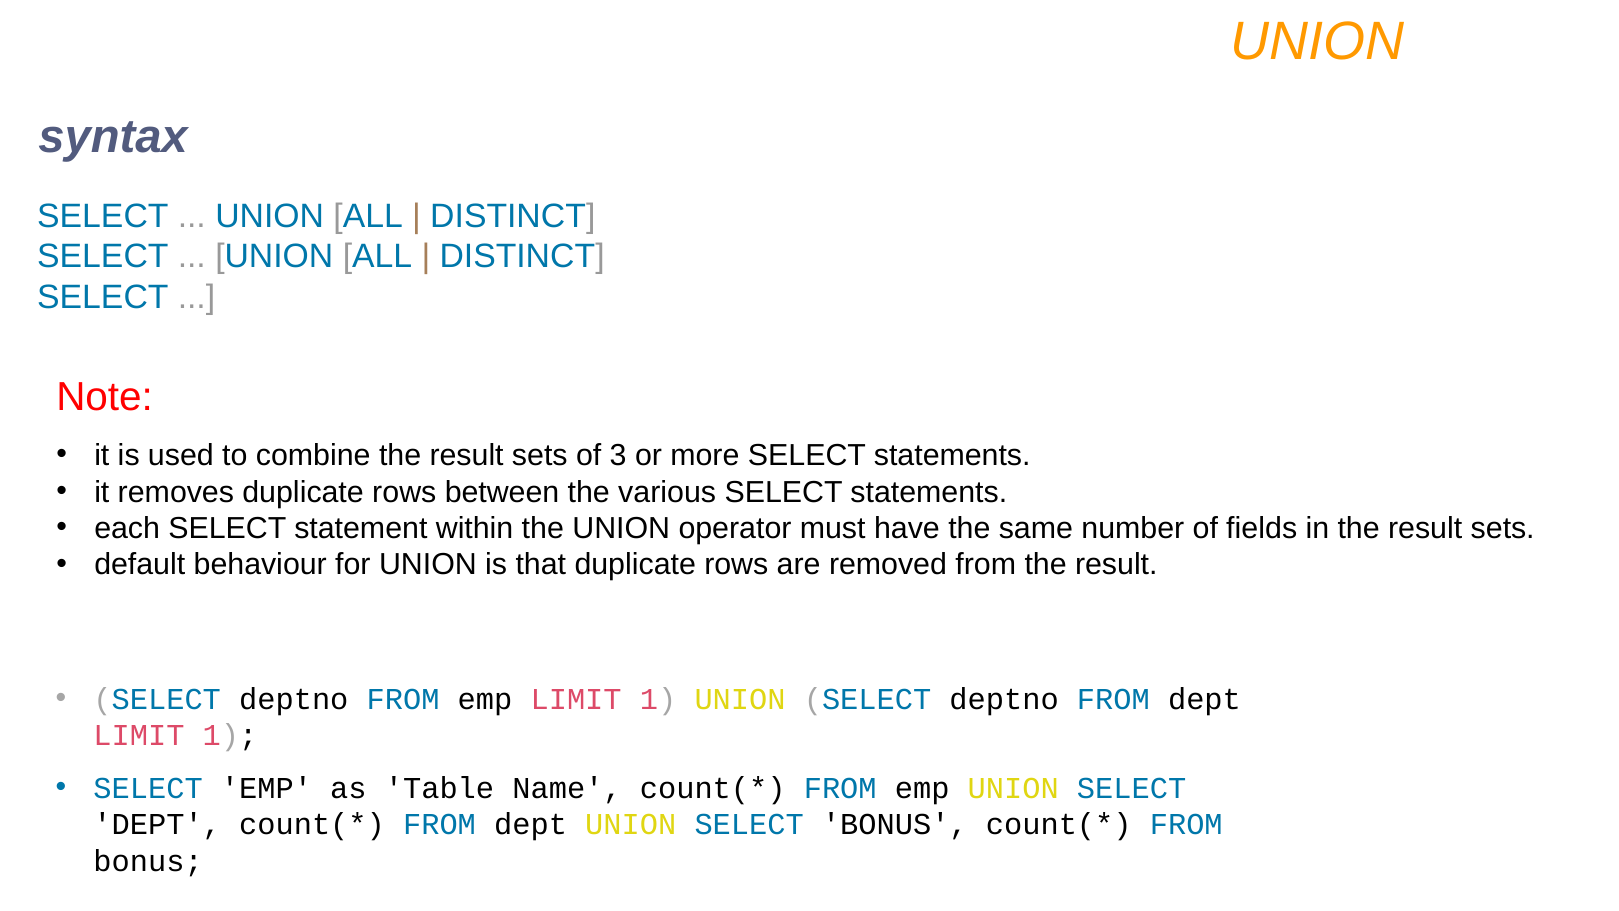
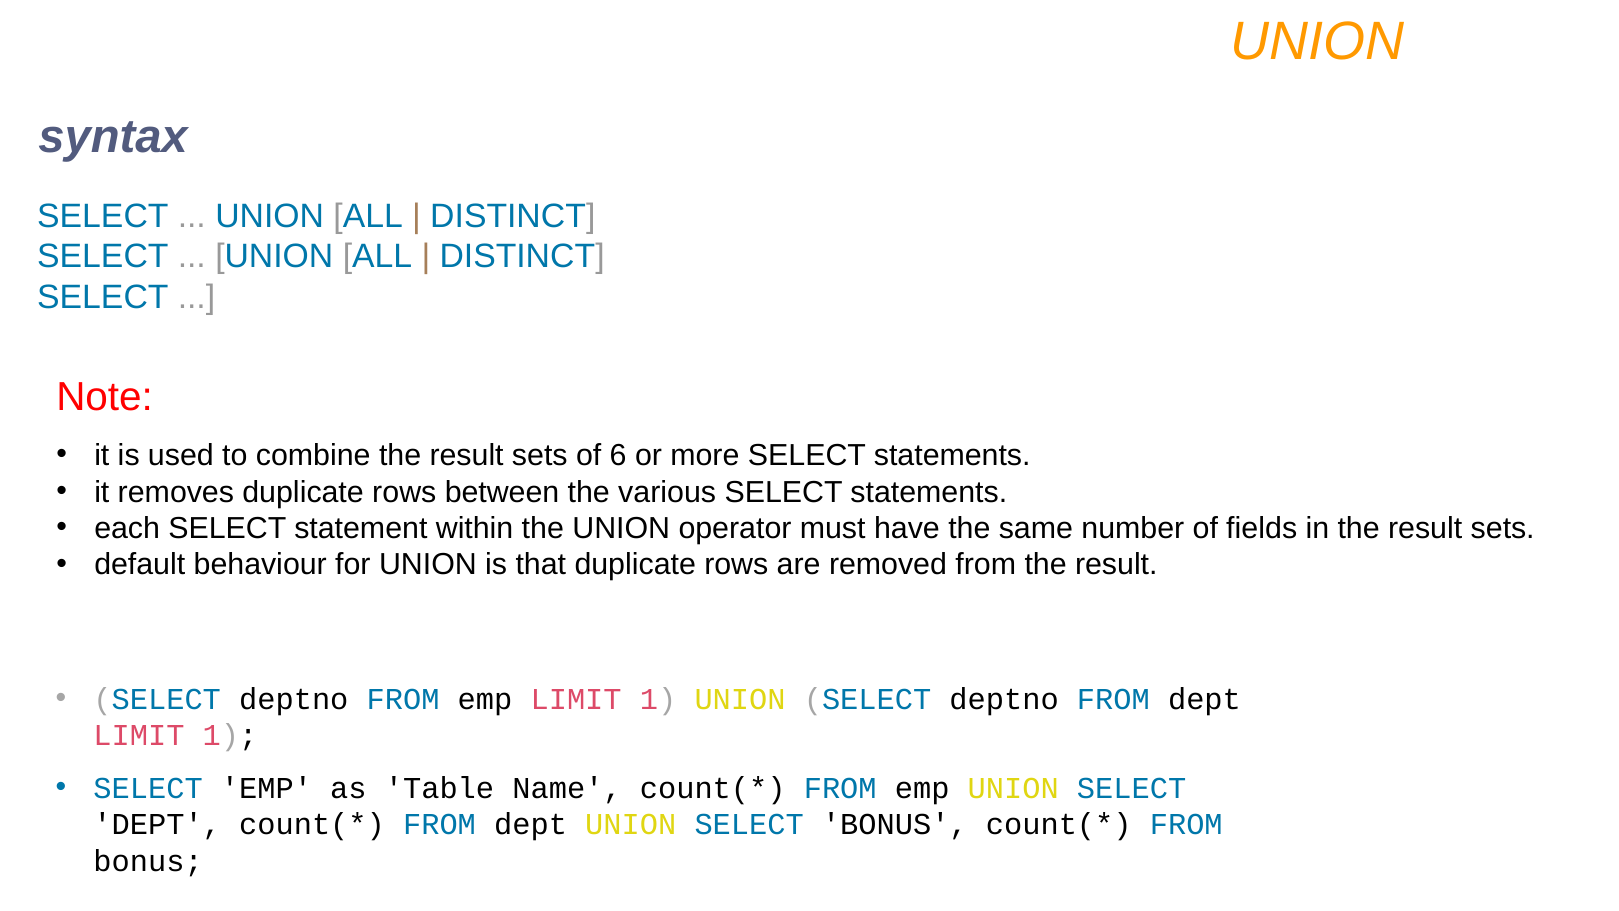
3: 3 -> 6 (618, 455)
